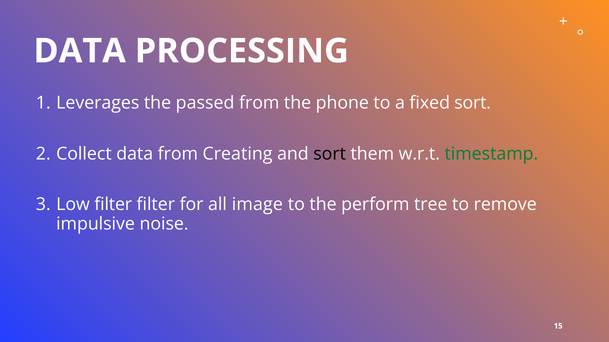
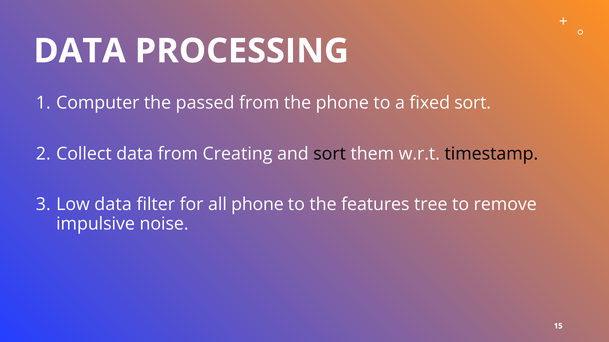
Leverages: Leverages -> Computer (98, 103)
timestamp colour: green -> black (491, 154)
Low filter: filter -> data (113, 205)
all image: image -> phone (257, 205)
perform: perform -> features (375, 205)
